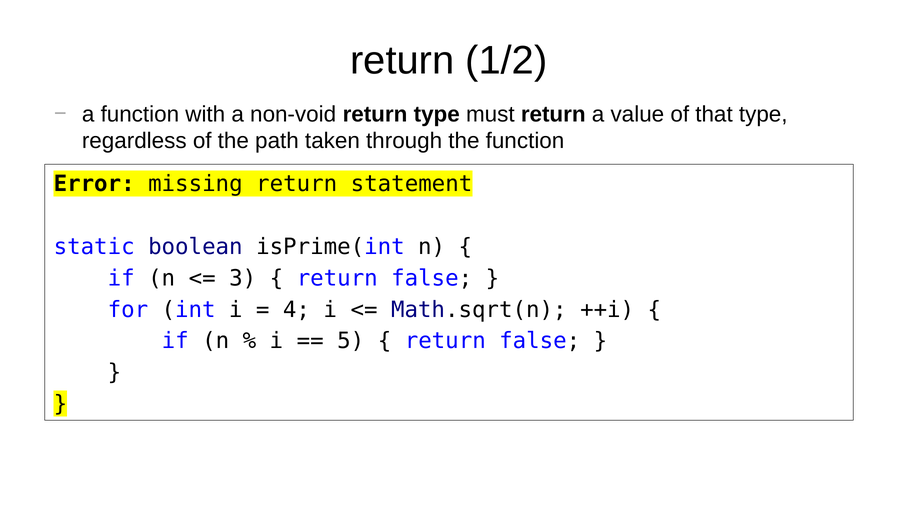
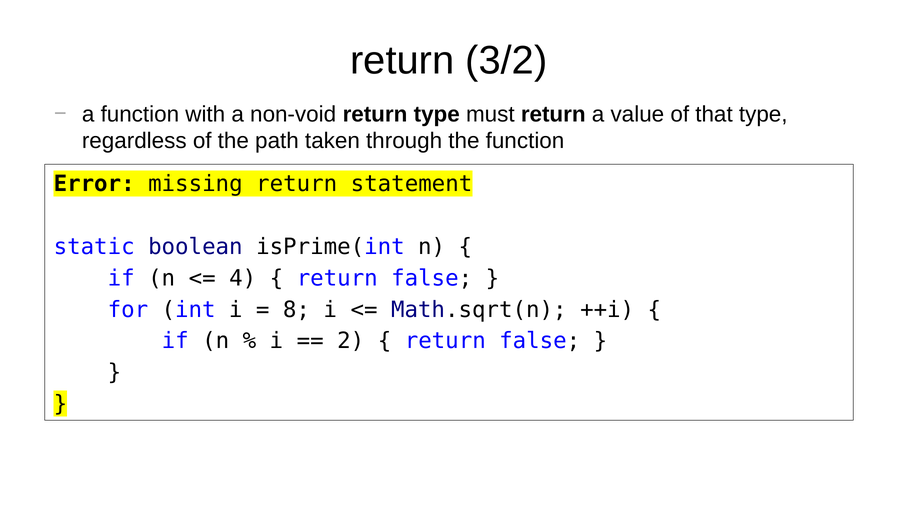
1/2: 1/2 -> 3/2 (506, 61)
3: 3 -> 4 (243, 278)
4: 4 -> 8 (296, 310)
5: 5 -> 2 (351, 341)
